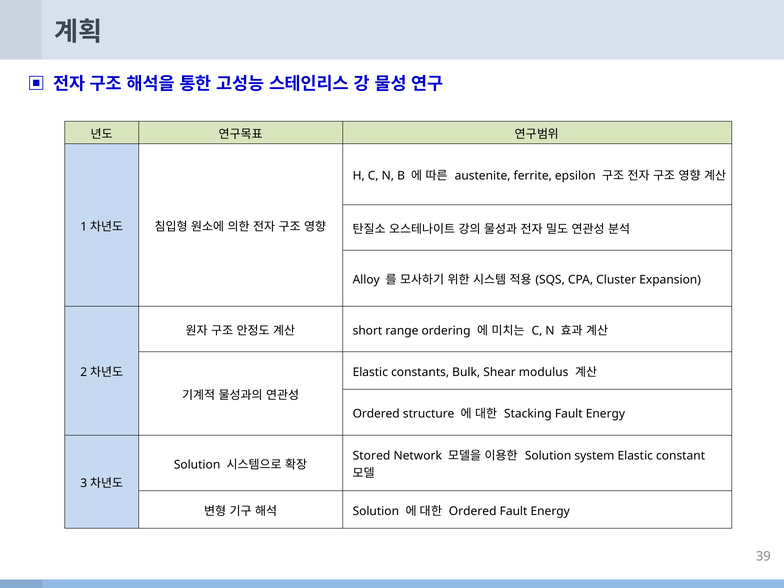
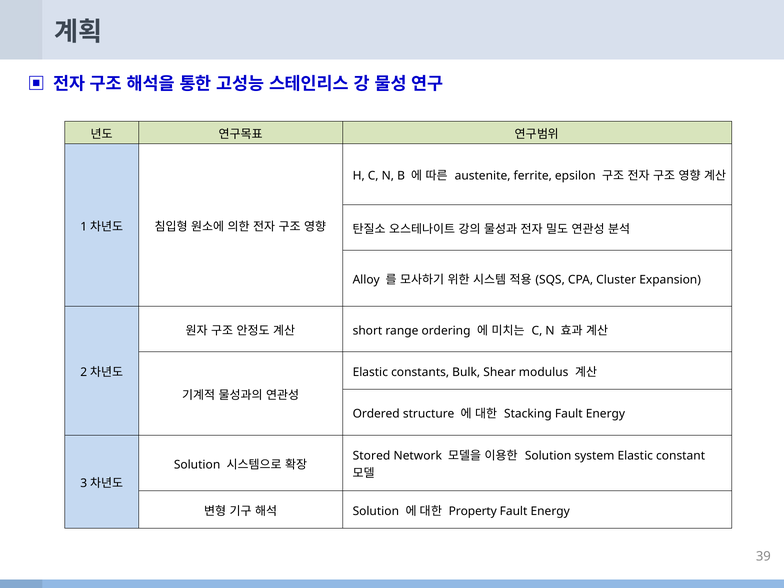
Ordered: Ordered -> Property (473, 511)
